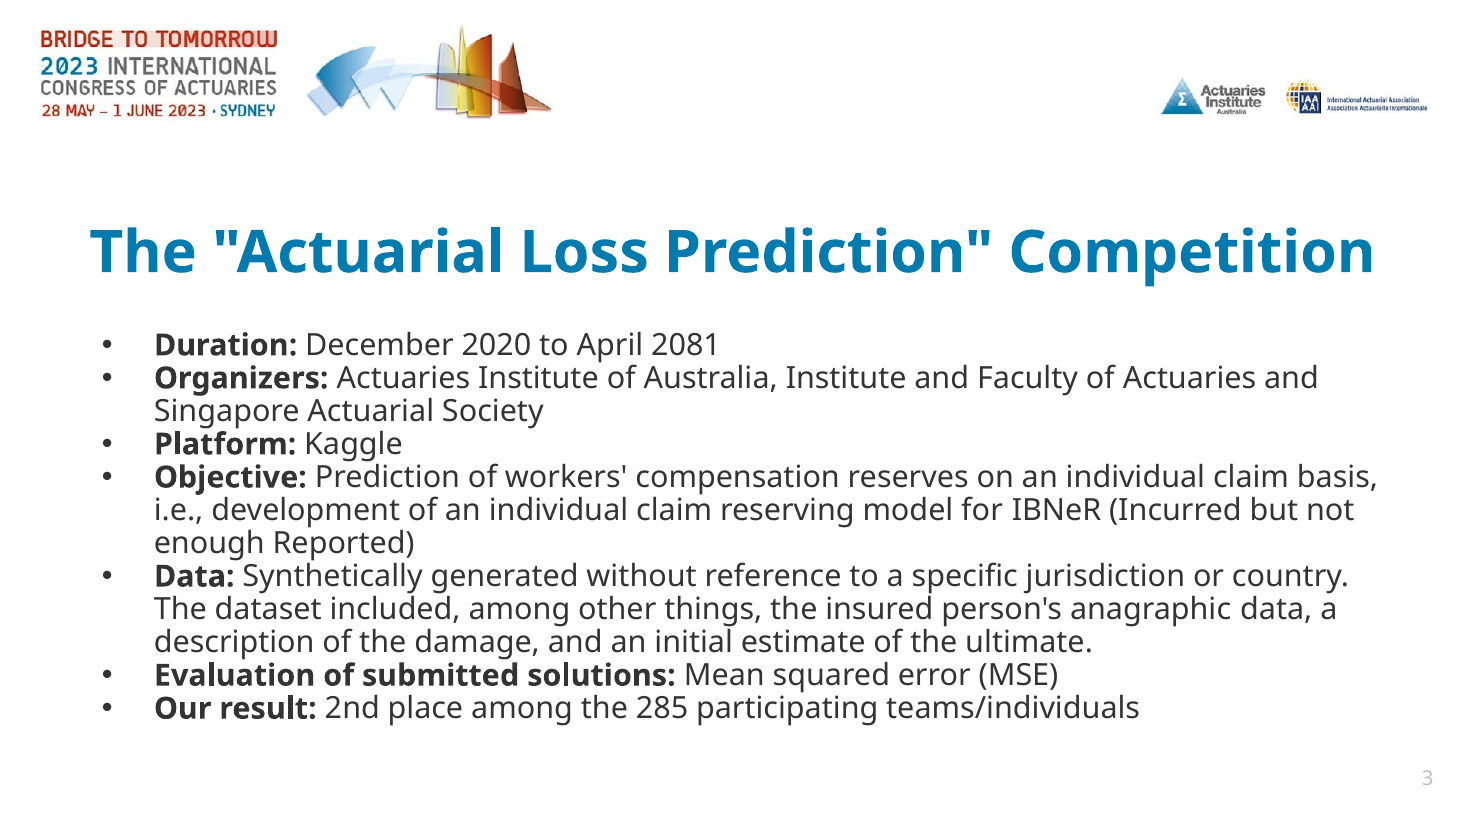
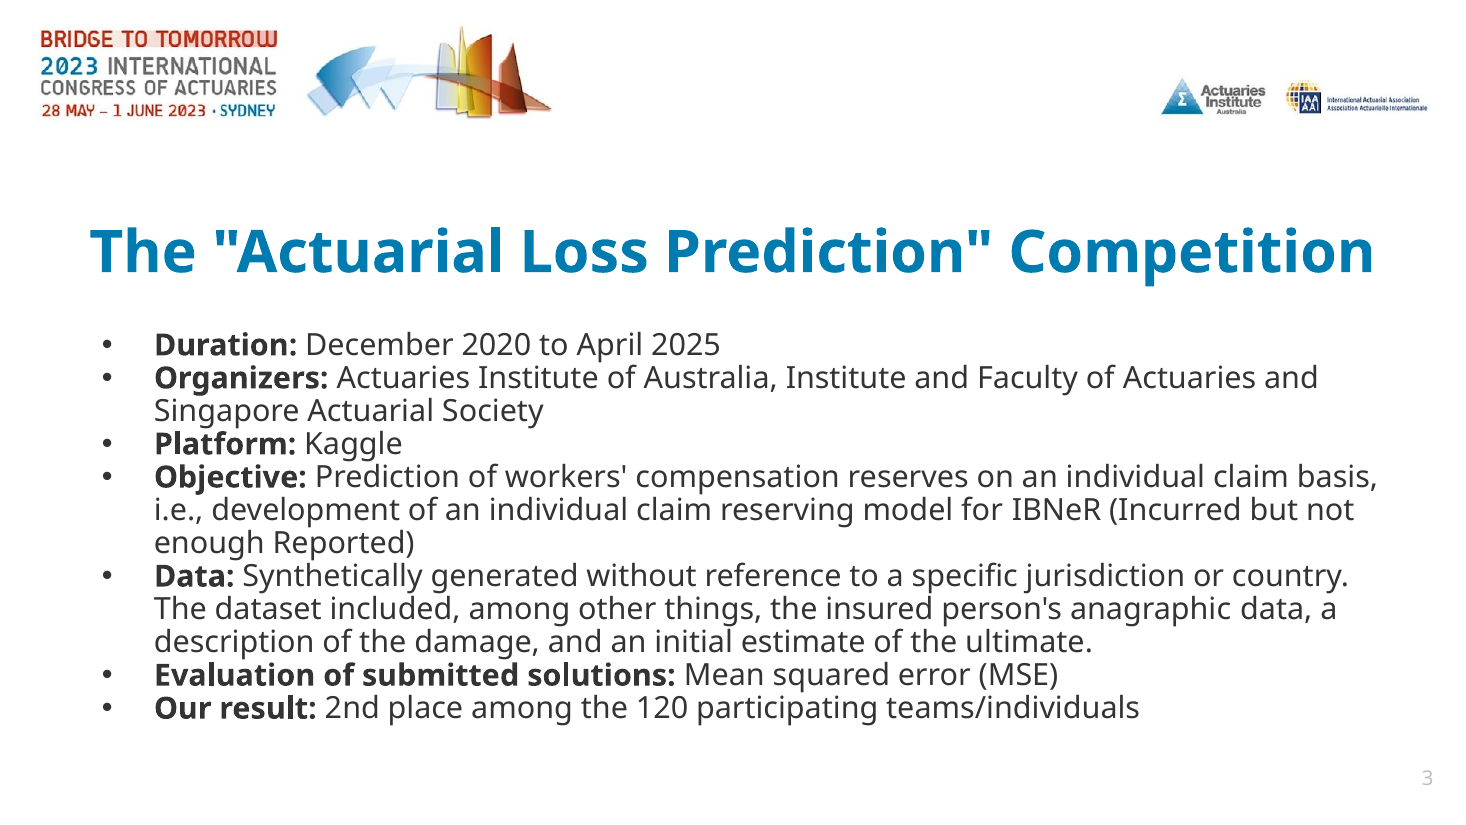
2081: 2081 -> 2025 (686, 345)
285: 285 -> 120 (662, 708)
